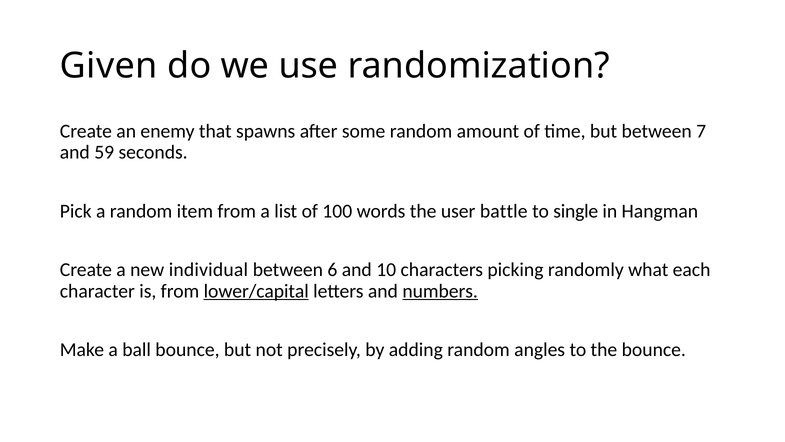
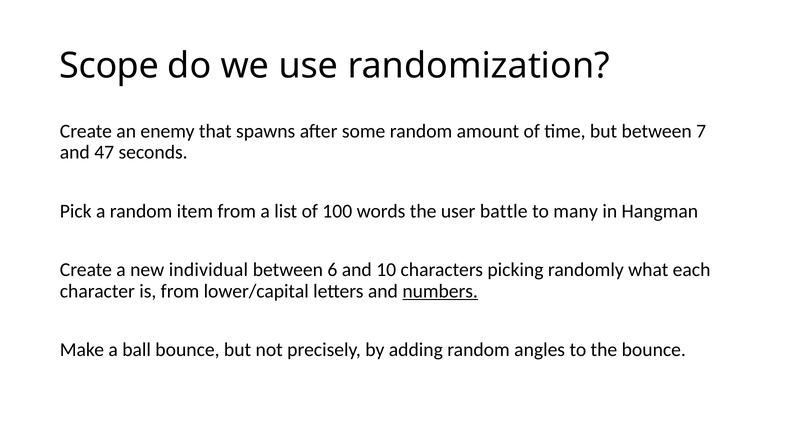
Given: Given -> Scope (109, 66)
59: 59 -> 47 (104, 152)
single: single -> many (576, 211)
lower/capital underline: present -> none (256, 291)
